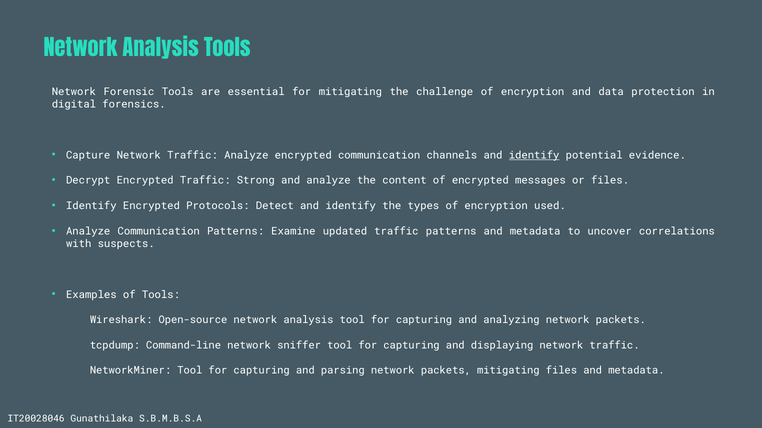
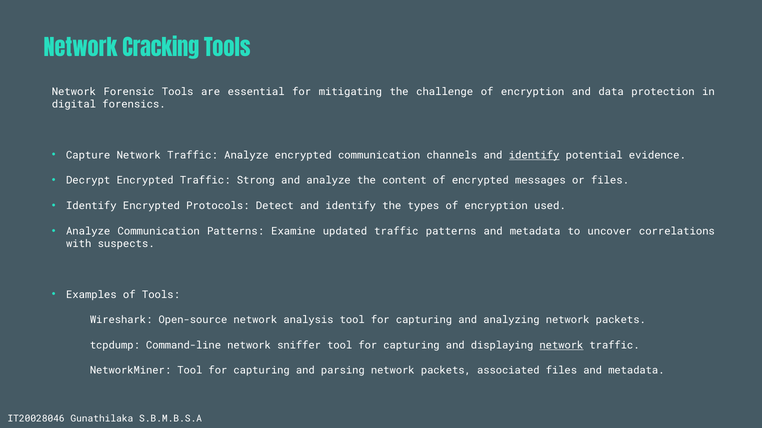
Analysis: Analysis -> Cracking (161, 49)
network underline: none -> present (561, 346)
packets mitigating: mitigating -> associated (508, 371)
